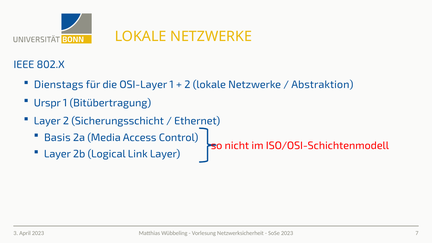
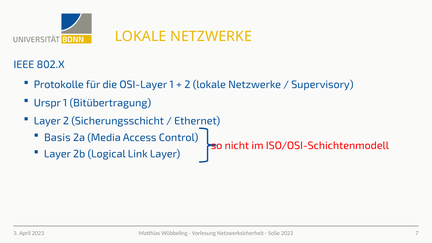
Dienstags: Dienstags -> Protokolle (59, 85)
Abstraktion: Abstraktion -> Supervisory (322, 85)
